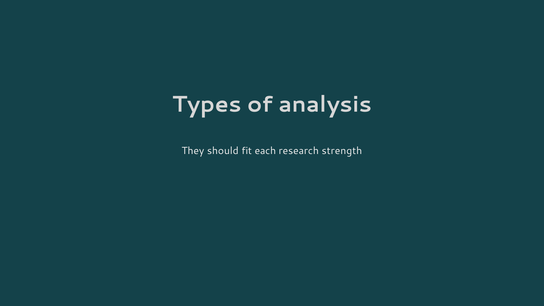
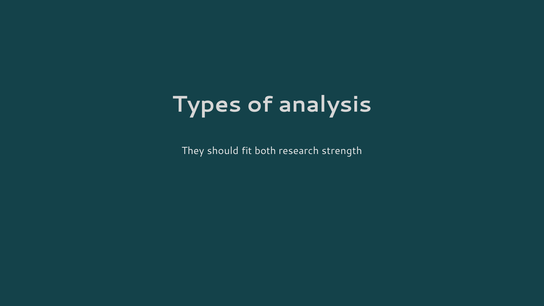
each: each -> both (265, 151)
